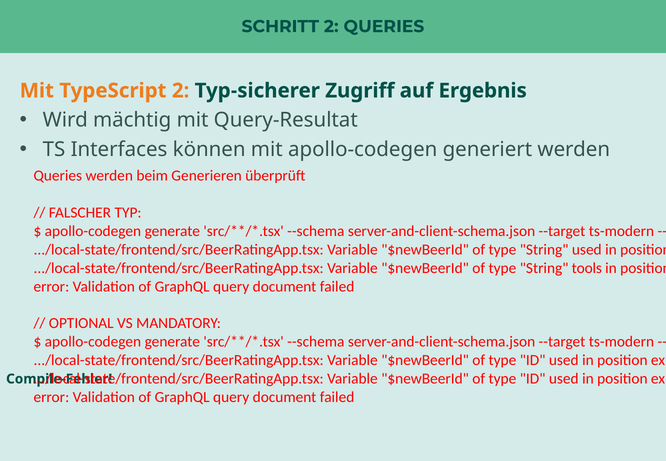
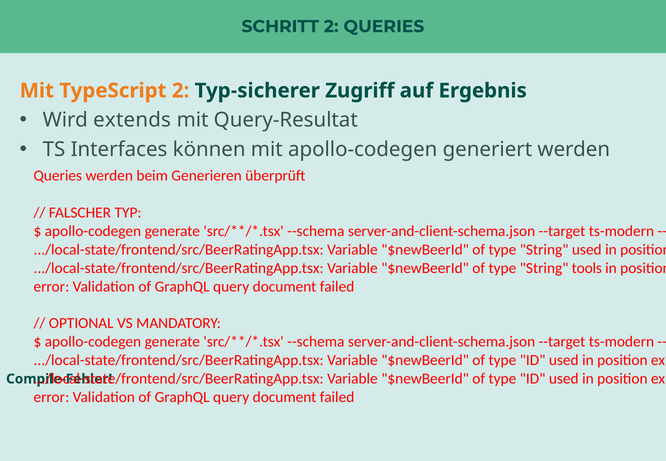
mächtig: mächtig -> extends (132, 120)
